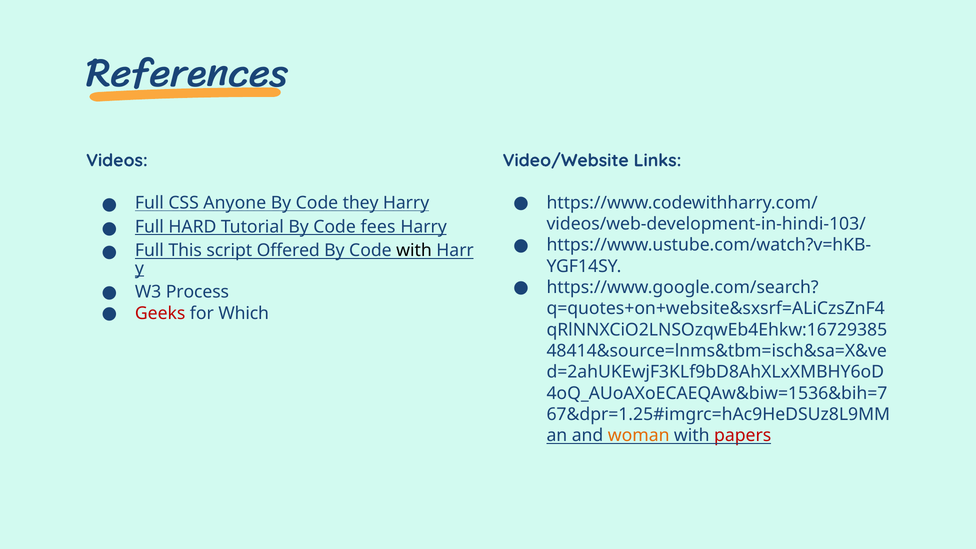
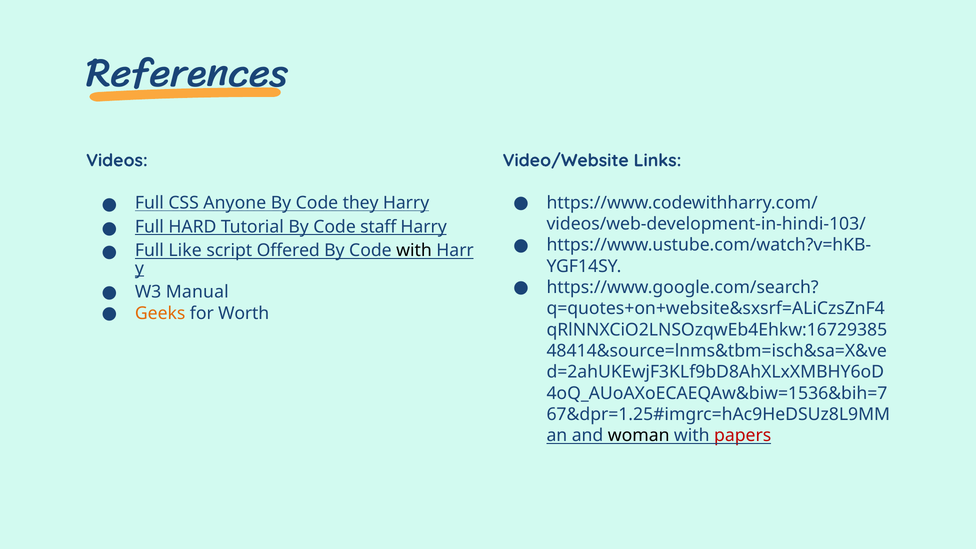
fees: fees -> staff (378, 227)
This: This -> Like (185, 251)
Process: Process -> Manual (197, 292)
Geeks colour: red -> orange (160, 313)
Which: Which -> Worth (244, 313)
woman colour: orange -> black (639, 436)
